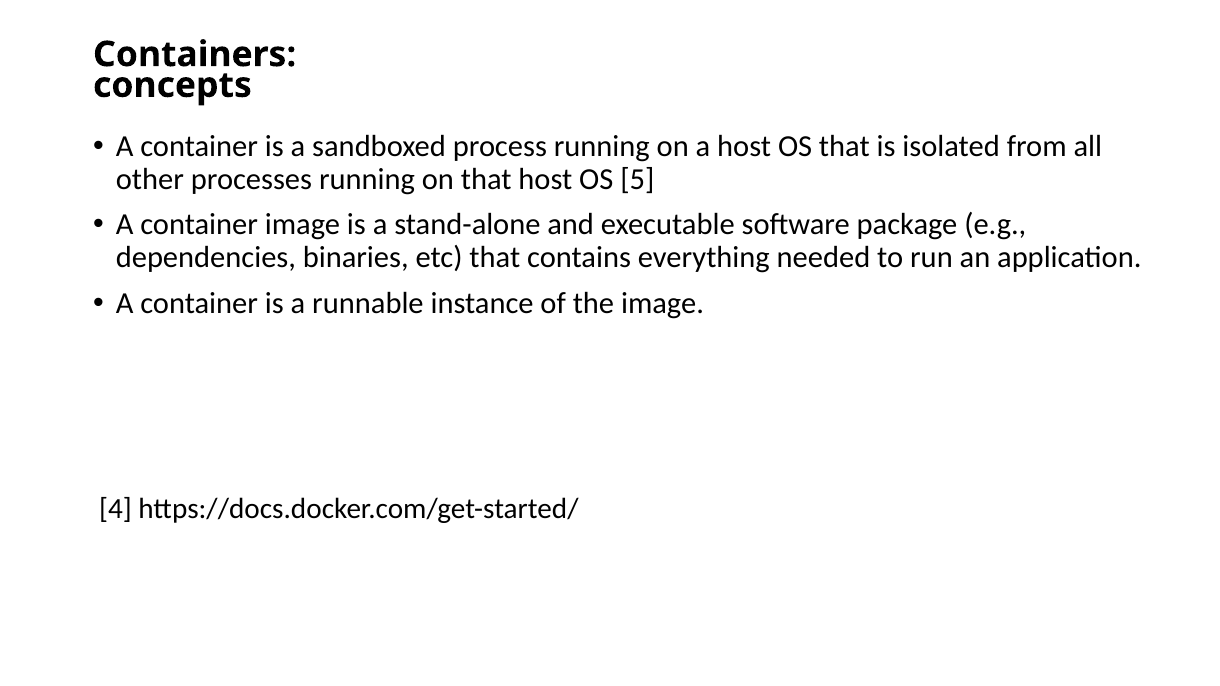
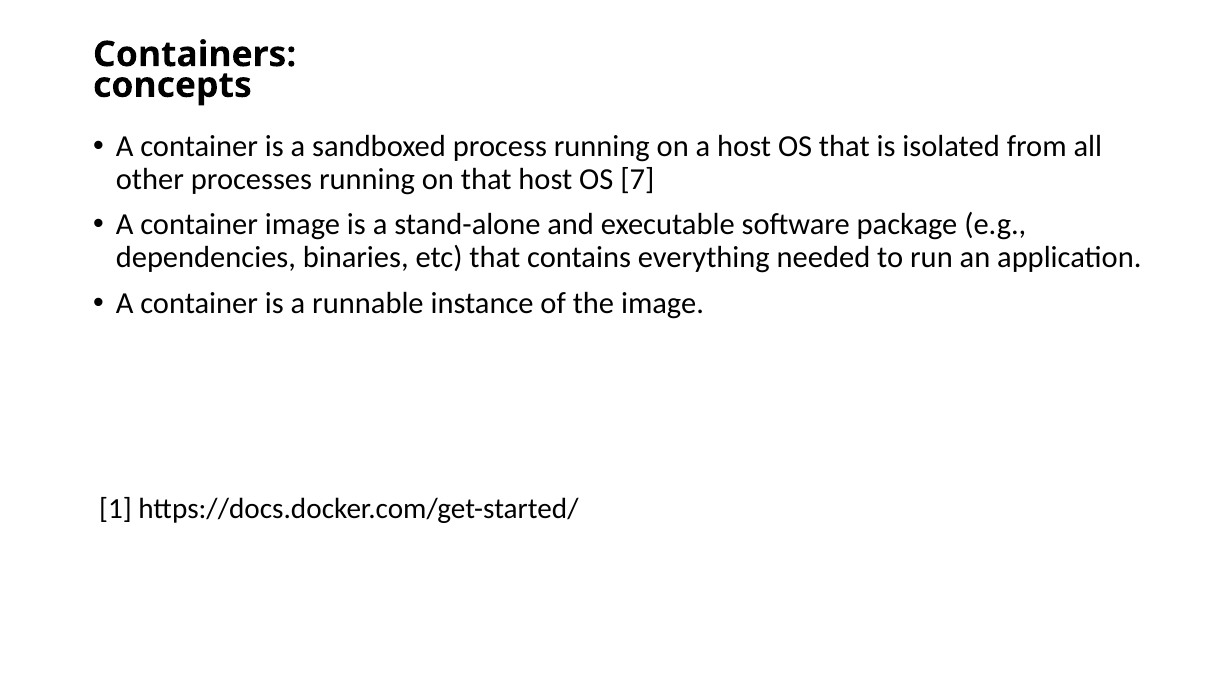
5: 5 -> 7 (637, 179)
4: 4 -> 1 (116, 509)
